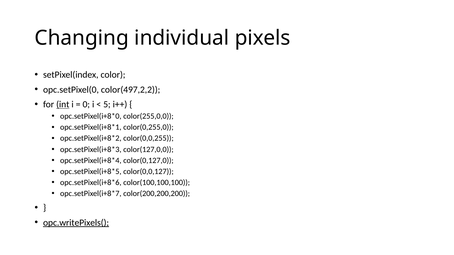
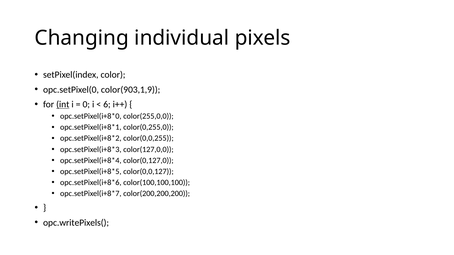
color(497,2,2: color(497,2,2 -> color(903,1,9 (131, 90)
5: 5 -> 6 (107, 105)
opc.writePixels( underline: present -> none (76, 223)
